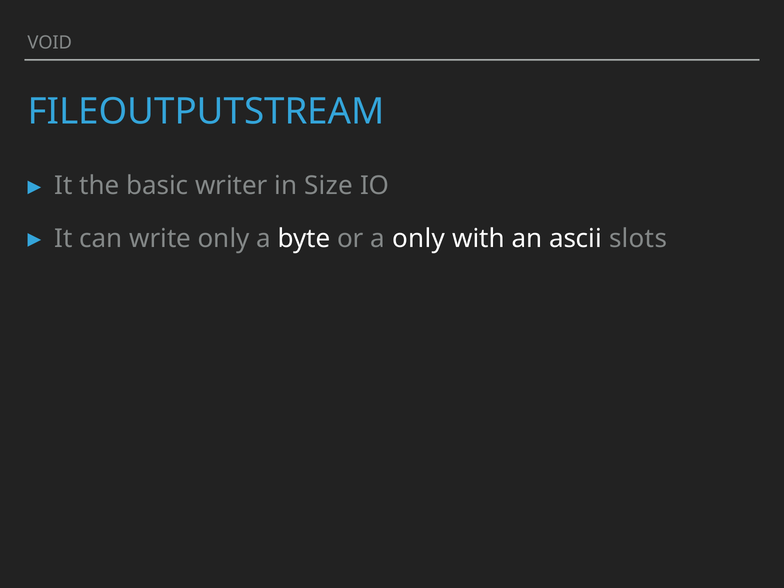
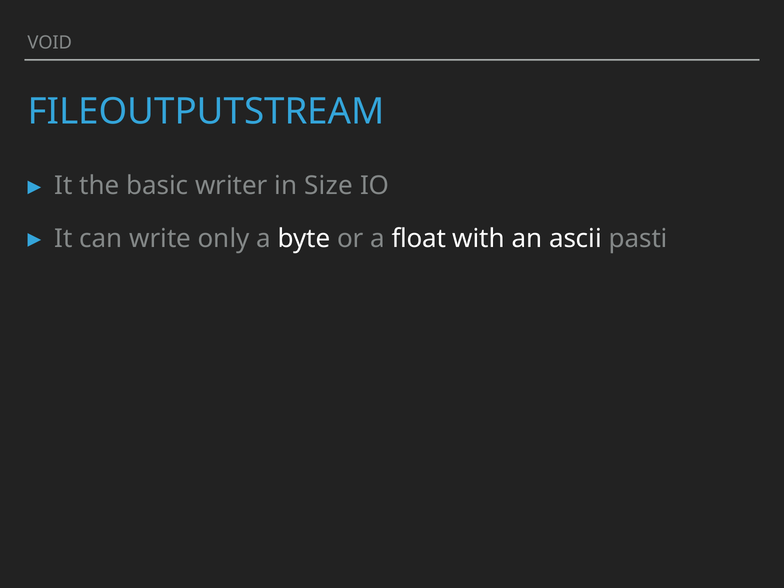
a only: only -> float (419, 239)
slots: slots -> pasti (638, 239)
